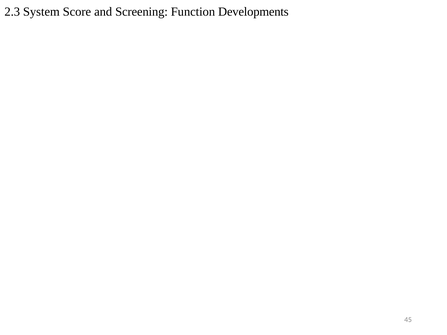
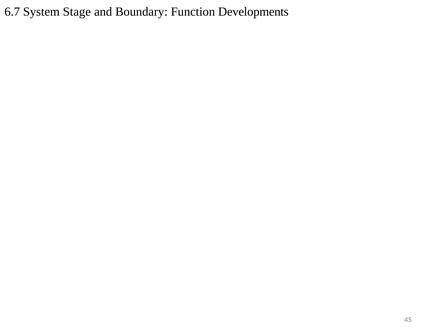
2.3: 2.3 -> 6.7 (12, 12)
Score: Score -> Stage (77, 12)
Screening: Screening -> Boundary (141, 12)
